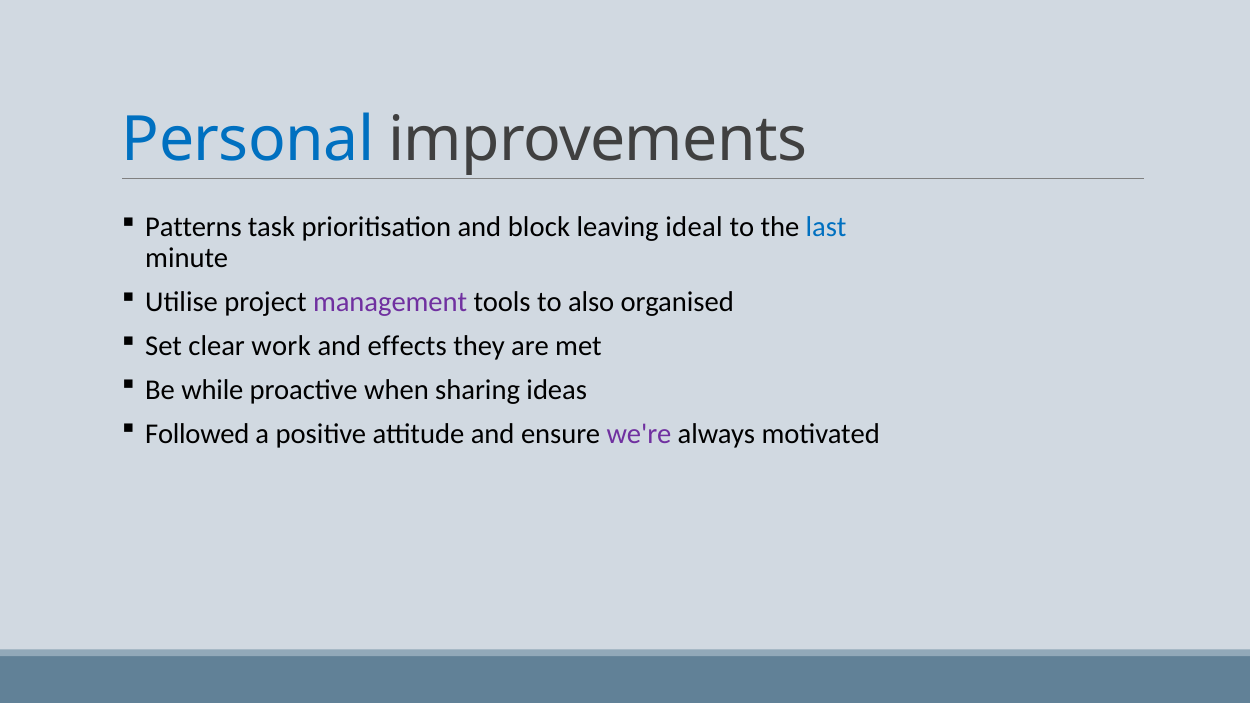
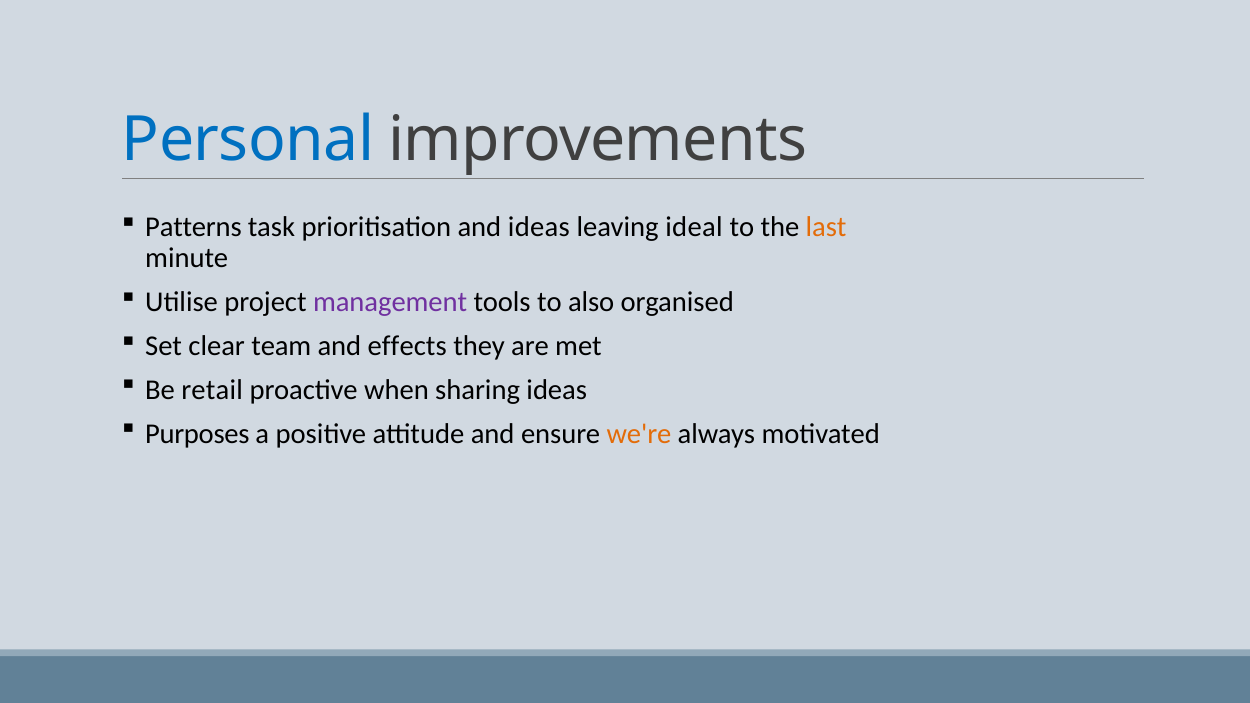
and block: block -> ideas (539, 227)
last colour: blue -> orange (826, 227)
work: work -> team (281, 346)
while: while -> retail (212, 390)
Followed: Followed -> Purposes (197, 434)
we're colour: purple -> orange (639, 434)
